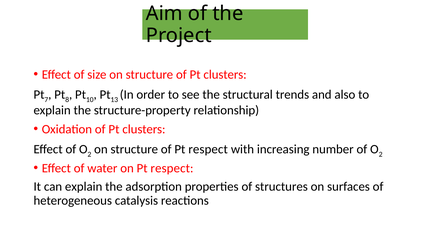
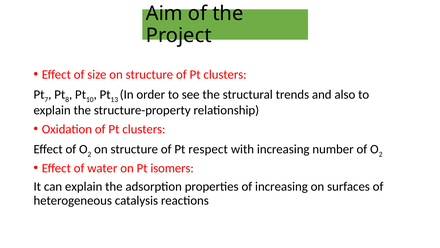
on Pt respect: respect -> isomers (172, 168)
of structures: structures -> increasing (281, 186)
